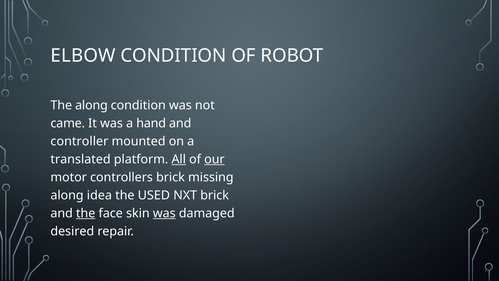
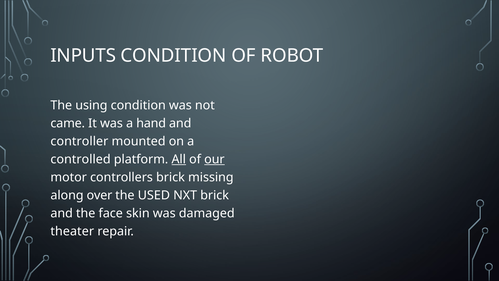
ELBOW: ELBOW -> INPUTS (83, 55)
The along: along -> using (91, 105)
translated: translated -> controlled (81, 159)
idea: idea -> over (100, 195)
the underline: present -> none (86, 213)
was underline: present -> none (164, 213)
desired: desired -> theater (72, 231)
